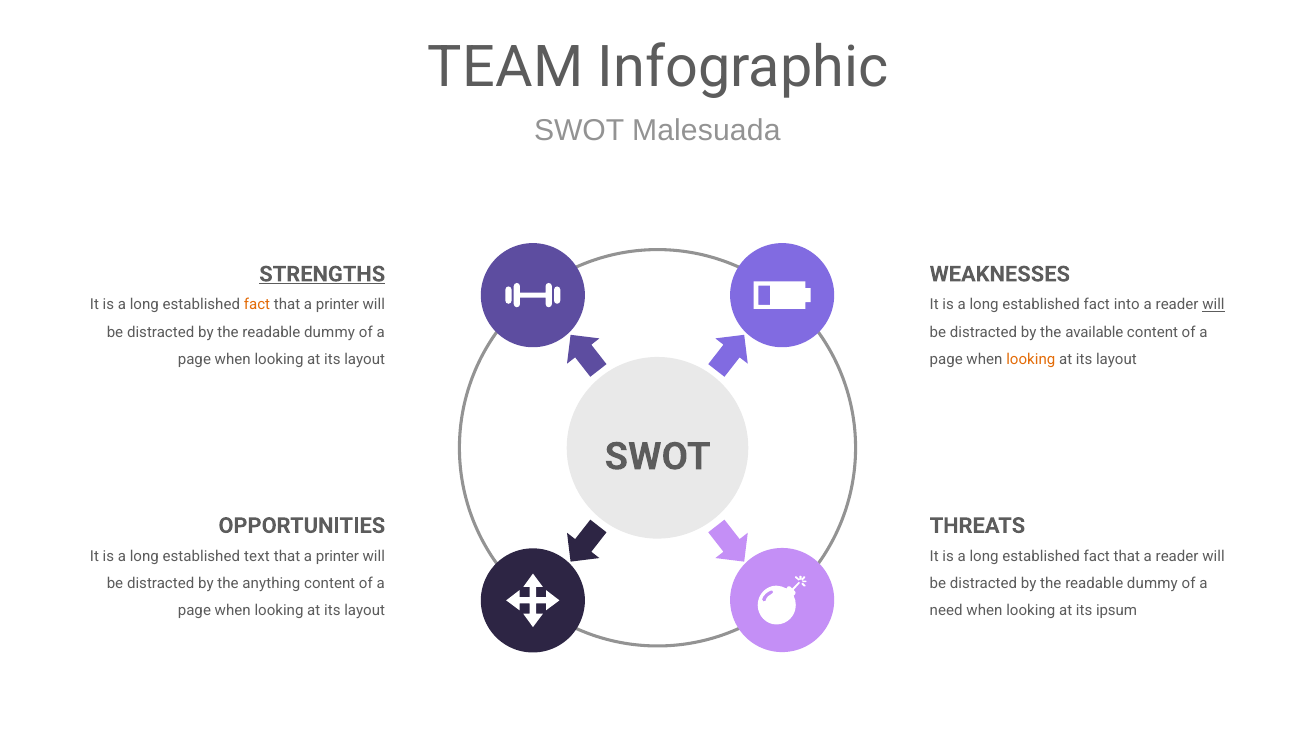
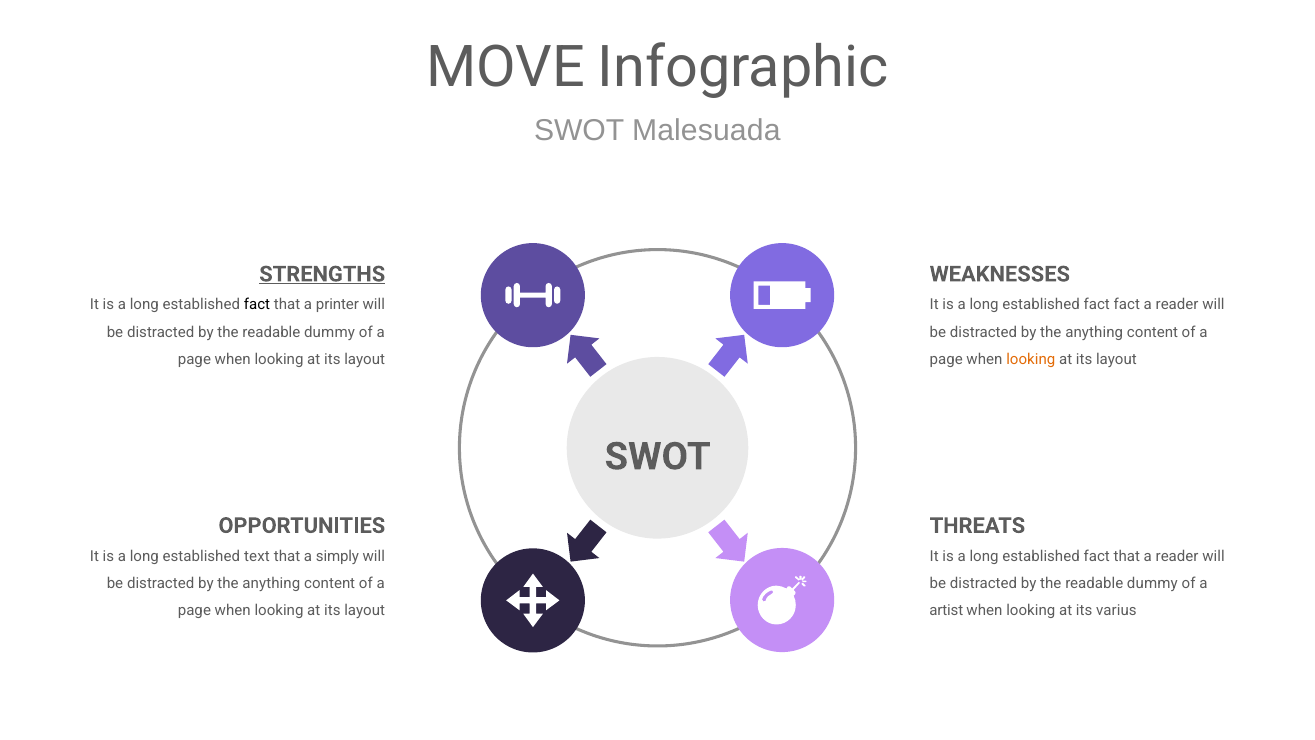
TEAM: TEAM -> MOVE (506, 68)
fact colour: orange -> black (257, 305)
fact into: into -> fact (1127, 305)
will underline: present -> none (1213, 305)
available: available -> anything (1094, 332)
printer: printer -> simply (337, 556)
need: need -> artist (946, 610)
ipsum: ipsum -> varius (1116, 610)
